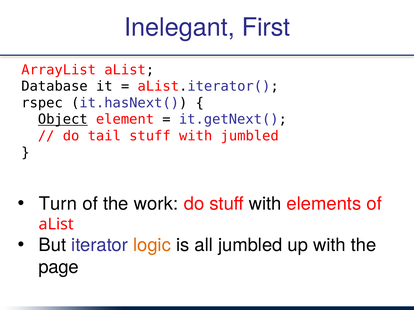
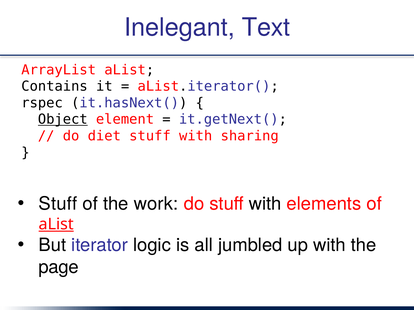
First: First -> Text (266, 28)
Database: Database -> Contains (55, 86)
tail: tail -> diet (104, 136)
with jumbled: jumbled -> sharing (250, 136)
Turn: Turn -> Stuff (58, 204)
aList underline: none -> present (56, 225)
logic colour: orange -> black (152, 246)
